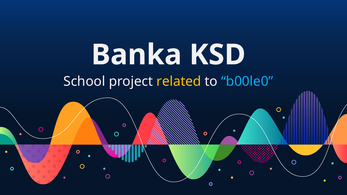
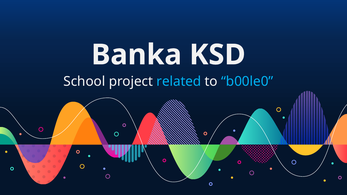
related colour: yellow -> light blue (179, 81)
